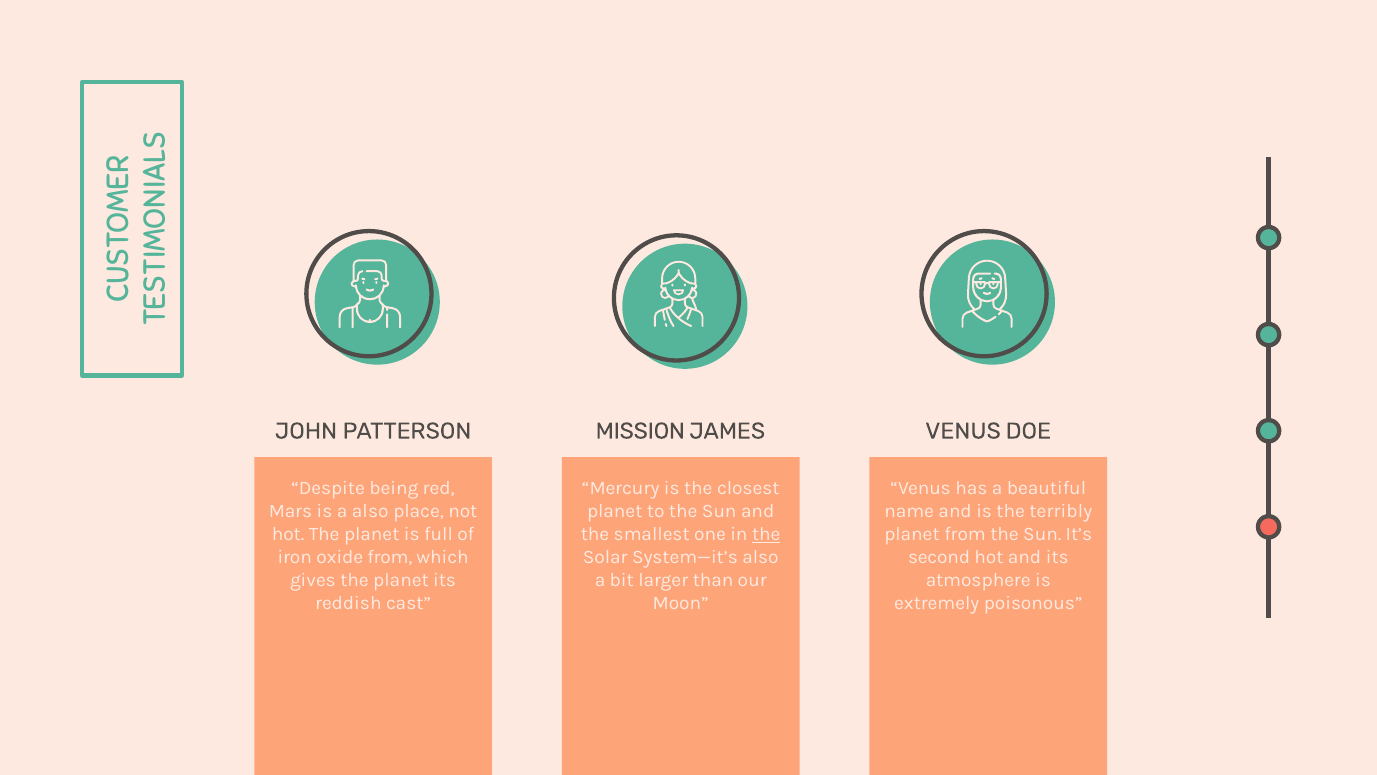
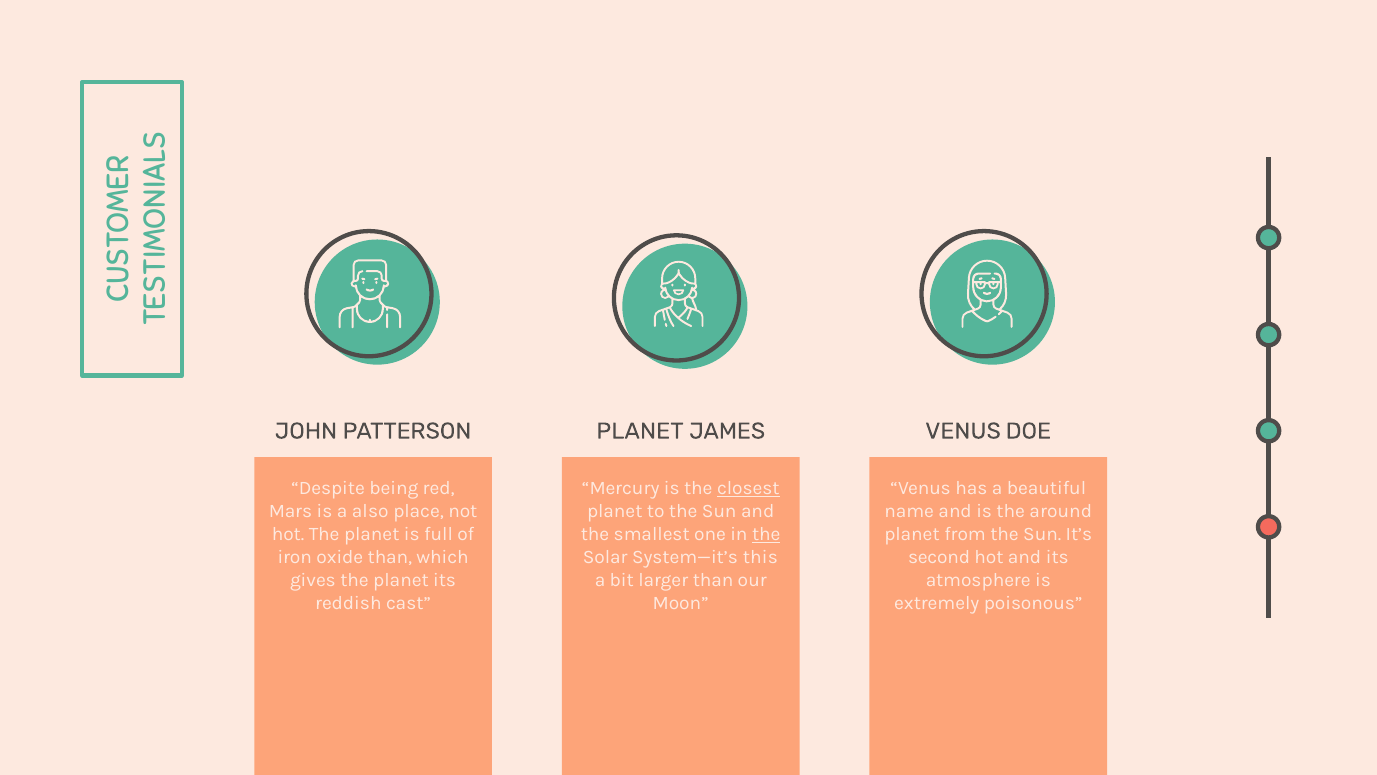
MISSION: MISSION -> PLANET (640, 431)
closest underline: none -> present (748, 488)
terribly: terribly -> around (1061, 511)
oxide from: from -> than (390, 557)
System—it’s also: also -> this (760, 557)
